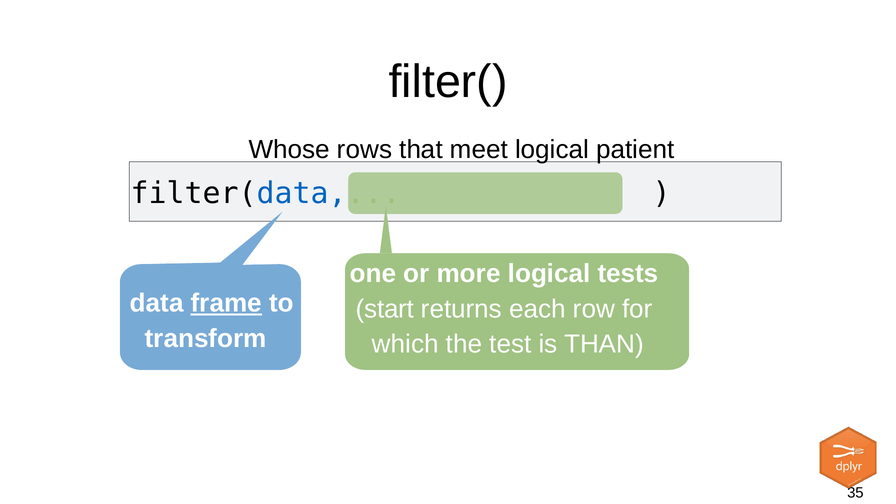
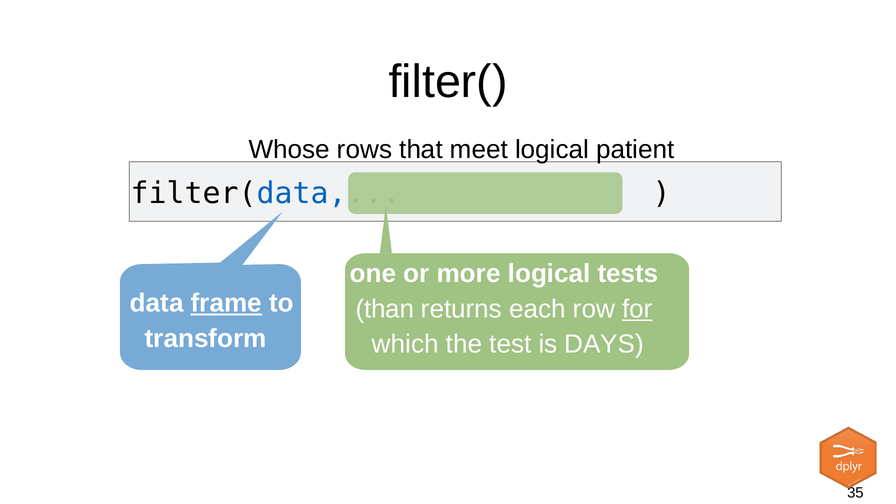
start: start -> than (385, 309)
for underline: none -> present (637, 309)
THAN: THAN -> DAYS (604, 344)
